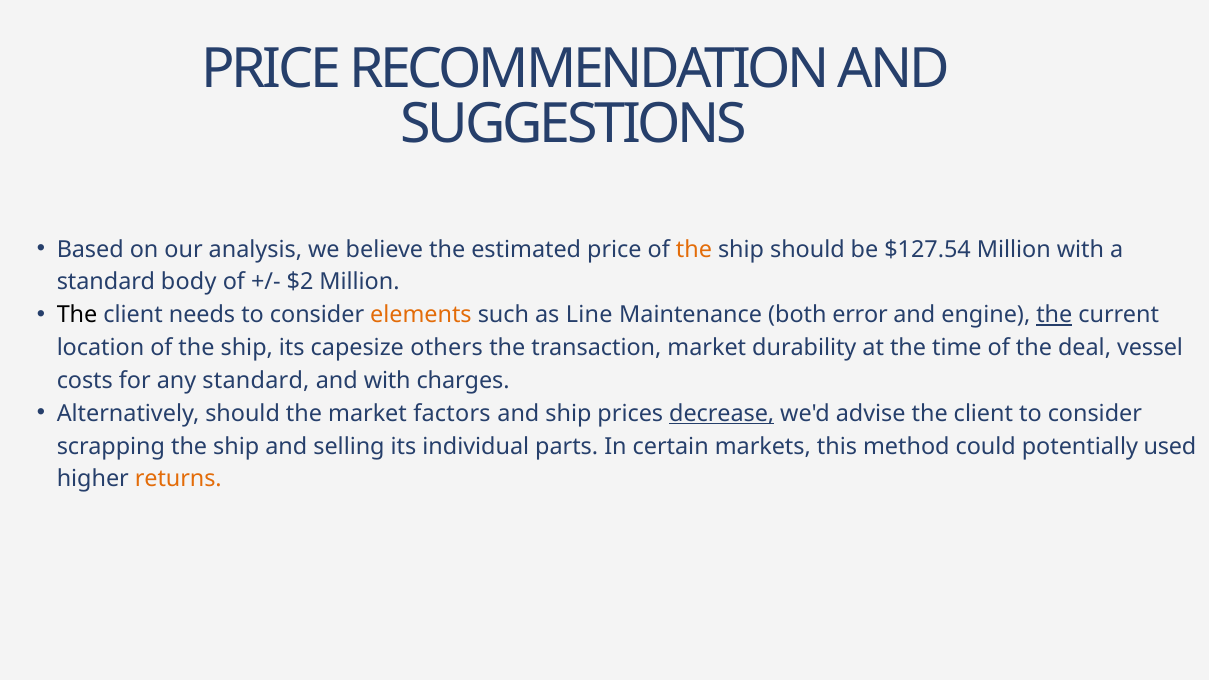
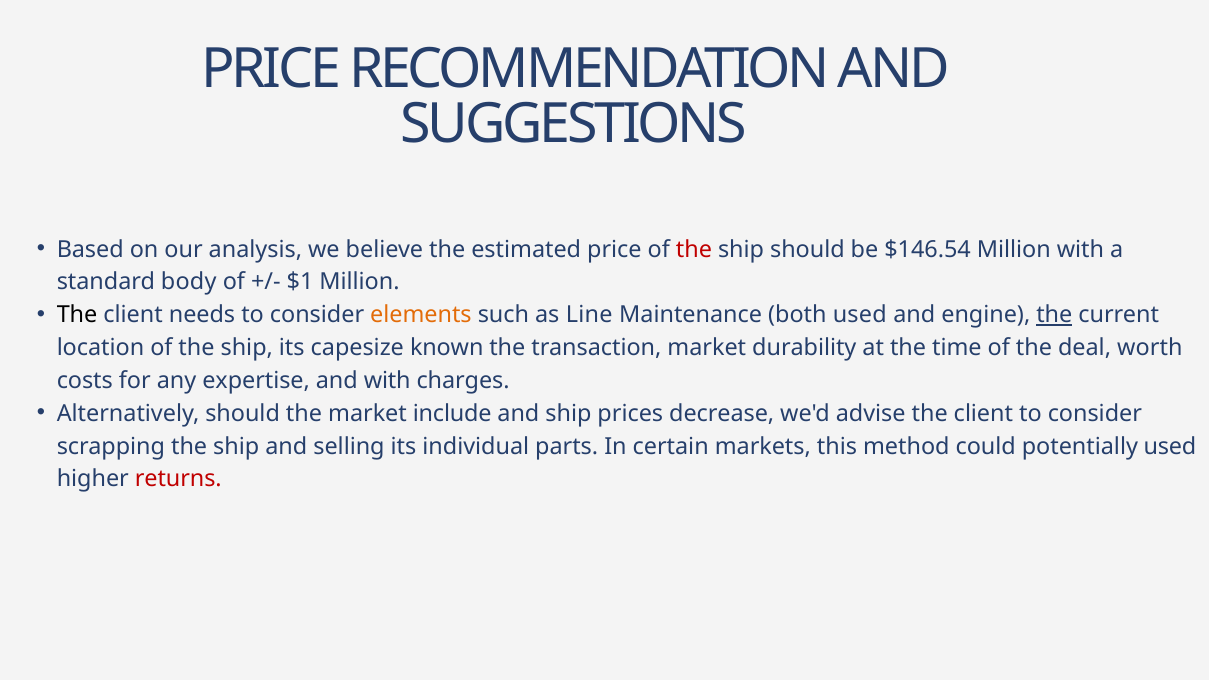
the colour: orange -> red (694, 249)
$127.54: $127.54 -> $146.54 (928, 249)
$2: $2 -> $1 (300, 282)
both error: error -> used (860, 315)
others: others -> known (447, 348)
vessel: vessel -> worth (1150, 348)
any standard: standard -> expertise (256, 381)
factors: factors -> include (452, 414)
decrease underline: present -> none (722, 414)
returns colour: orange -> red (178, 479)
